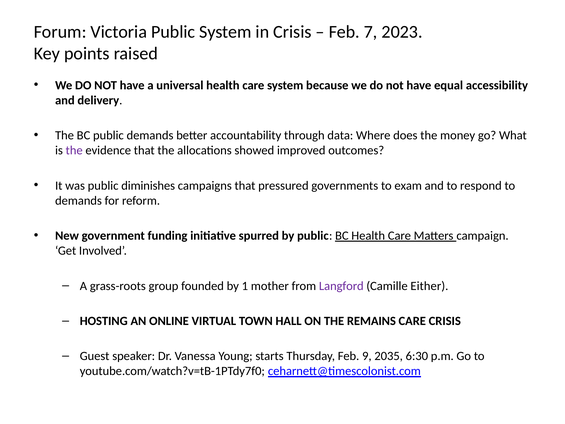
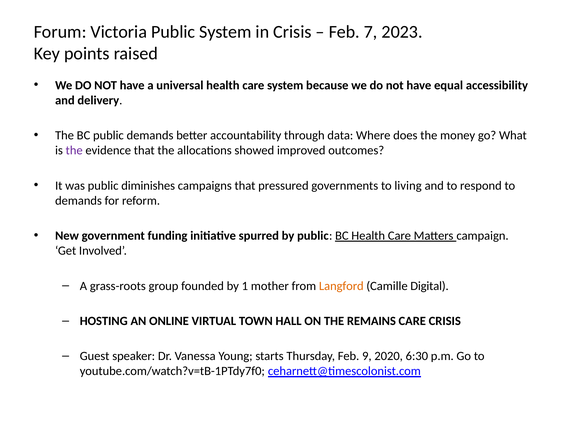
exam: exam -> living (408, 185)
Langford colour: purple -> orange (341, 286)
Either: Either -> Digital (430, 286)
2035: 2035 -> 2020 (389, 356)
